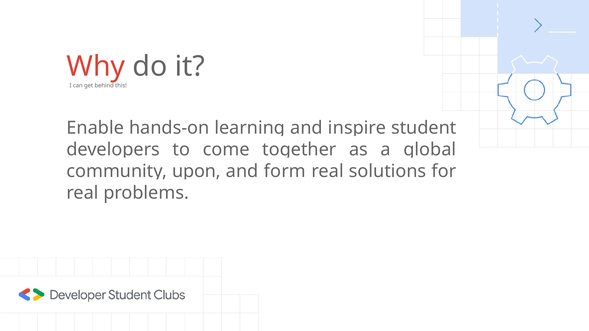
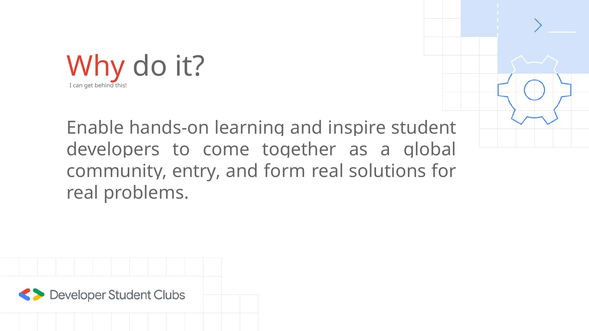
upon: upon -> entry (196, 171)
